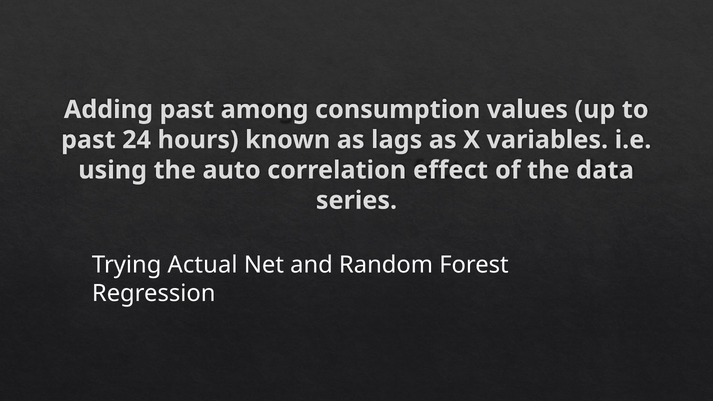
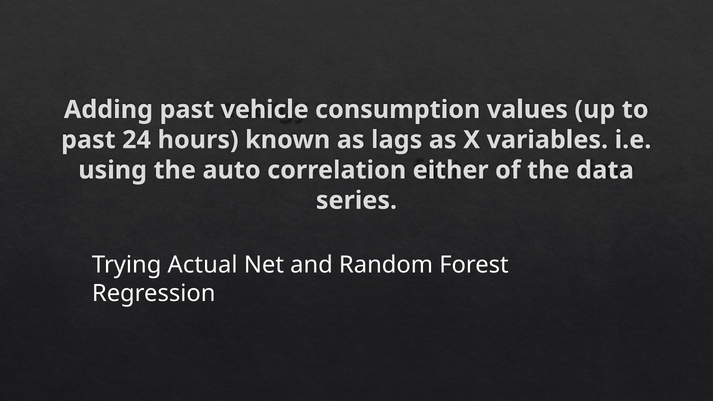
among: among -> vehicle (265, 110)
effect: effect -> either (451, 170)
